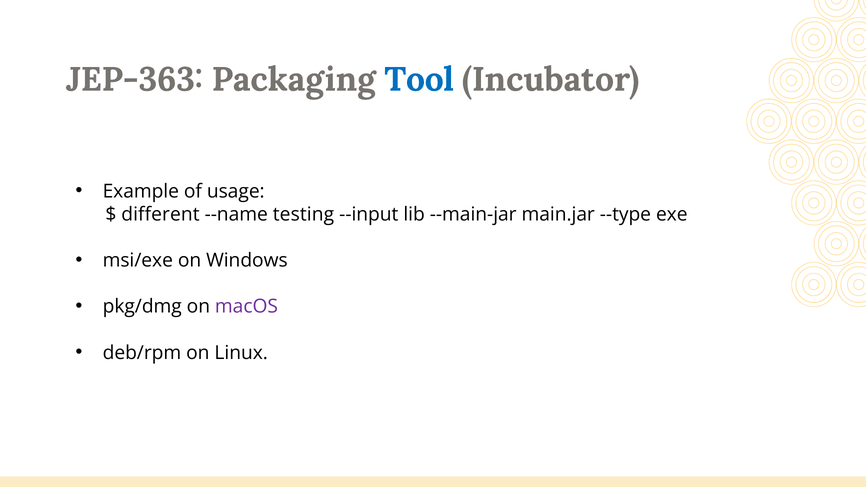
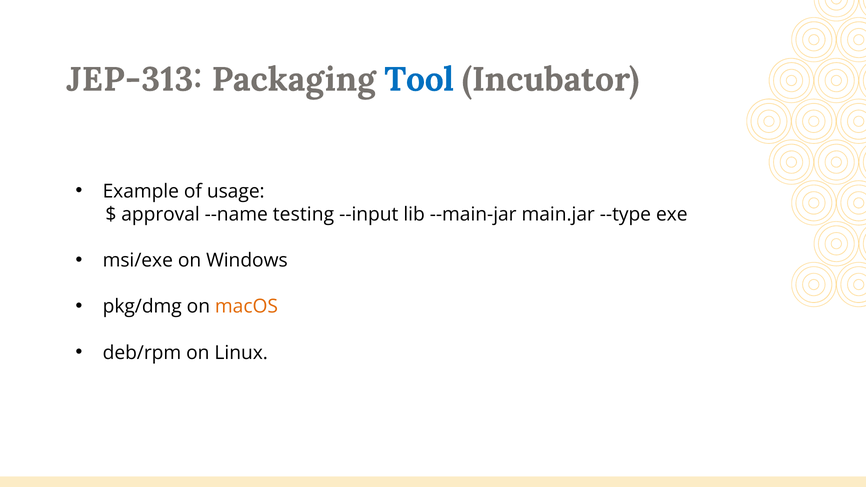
JEP-363: JEP-363 -> JEP-313 (134, 80)
different: different -> approval (161, 214)
macOS colour: purple -> orange (246, 307)
